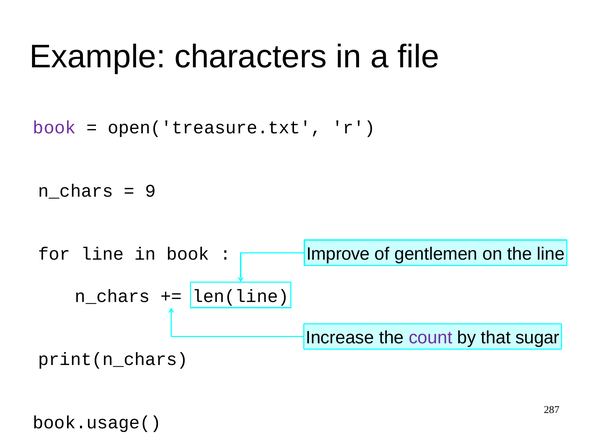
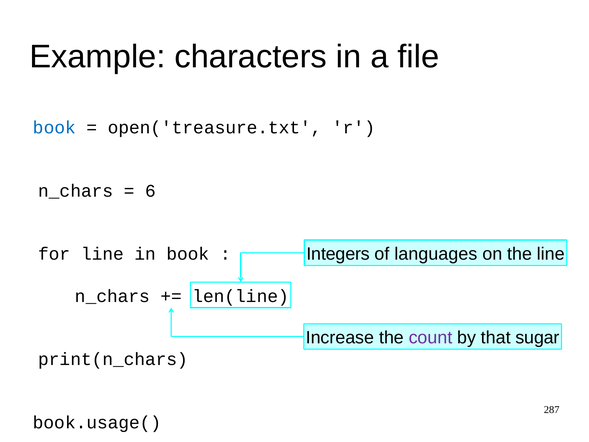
book colour: purple -> blue (54, 128)
9: 9 -> 6 (151, 191)
Improve: Improve -> Integers (338, 254)
gentlemen: gentlemen -> languages (436, 254)
